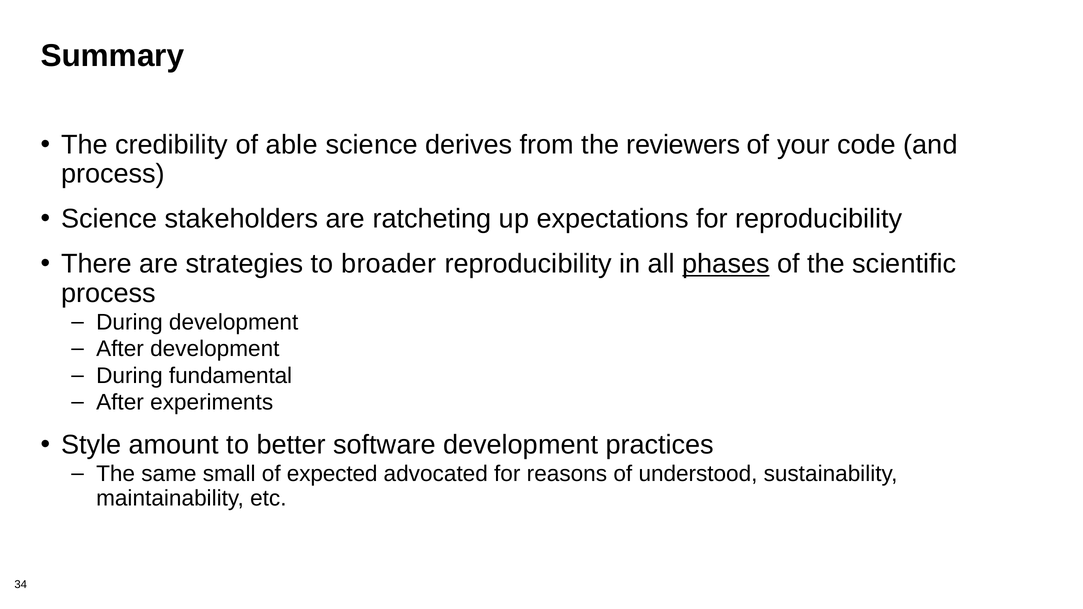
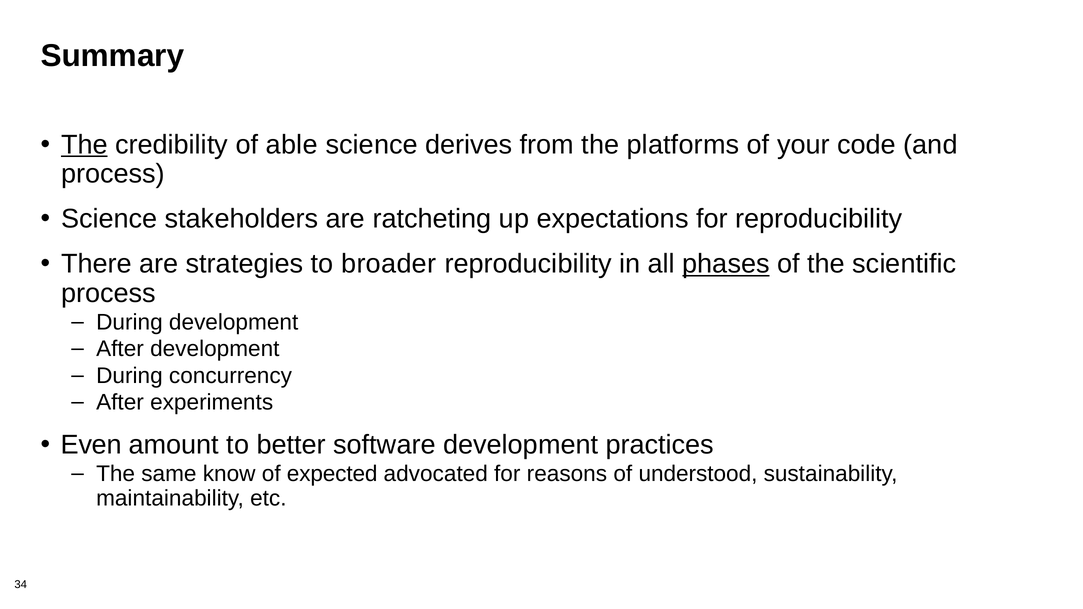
The underline: none -> present (84, 145)
reviewers: reviewers -> platforms (683, 145)
fundamental: fundamental -> concurrency (230, 376)
Style: Style -> Even (91, 445)
small: small -> know (229, 474)
